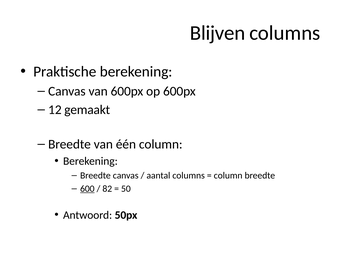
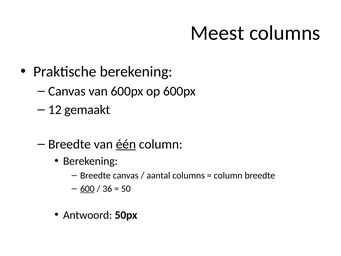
Blijven: Blijven -> Meest (217, 33)
één underline: none -> present (126, 144)
82: 82 -> 36 (107, 189)
